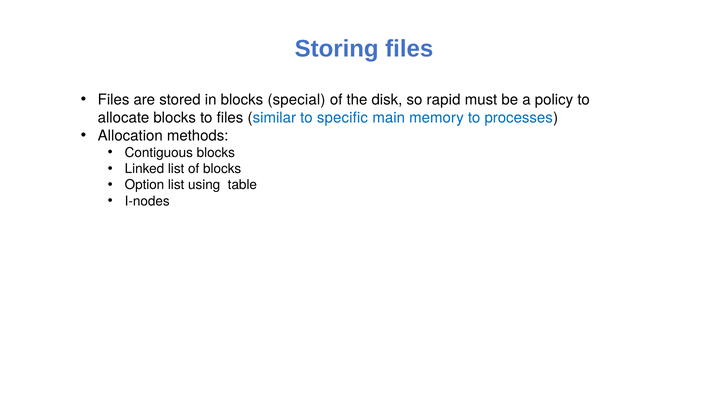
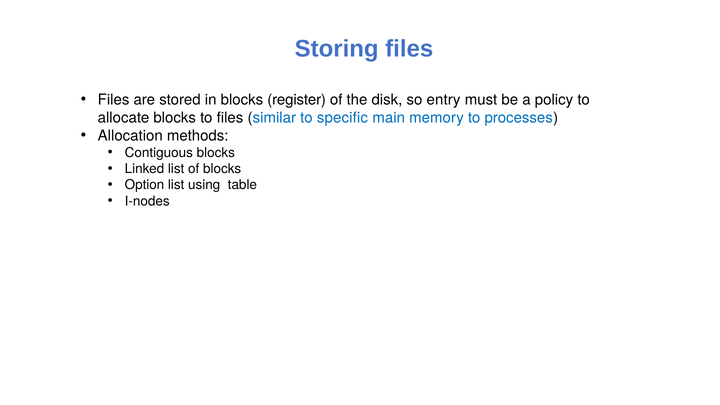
special: special -> register (297, 100)
rapid: rapid -> entry (444, 100)
